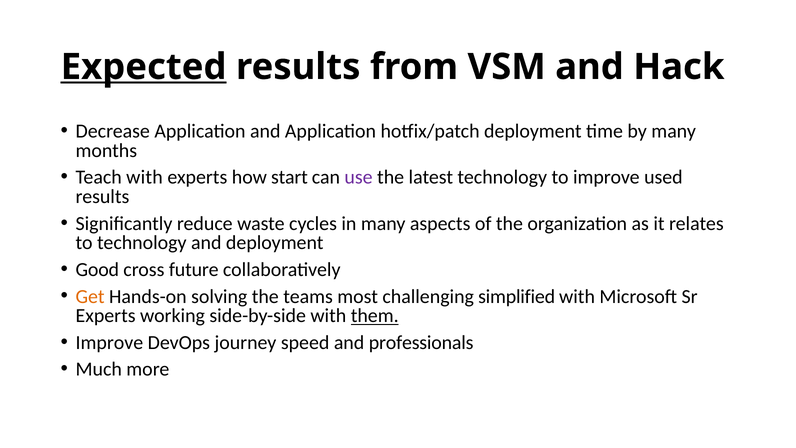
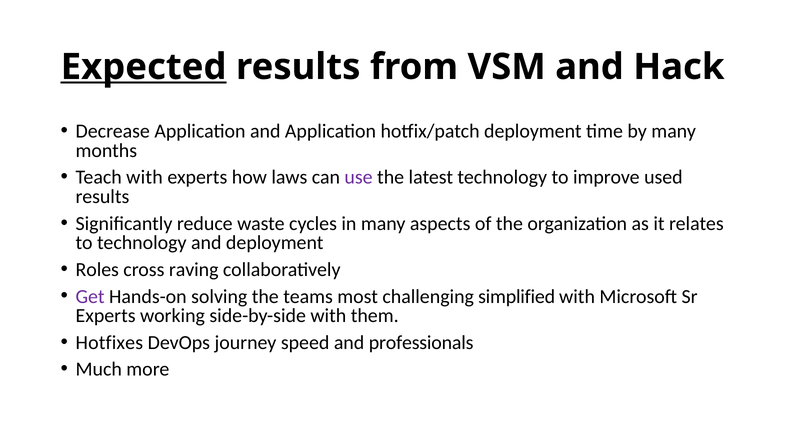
start: start -> laws (289, 177)
Good: Good -> Roles (97, 269)
future: future -> raving (194, 269)
Get colour: orange -> purple (90, 296)
them underline: present -> none (375, 316)
Improve: Improve -> Hotfixes (109, 342)
